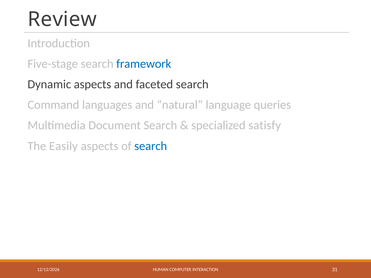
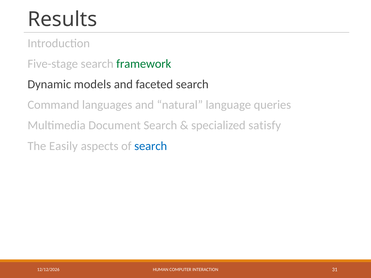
Review: Review -> Results (62, 19)
framework colour: blue -> green (144, 64)
Dynamic aspects: aspects -> models (92, 84)
